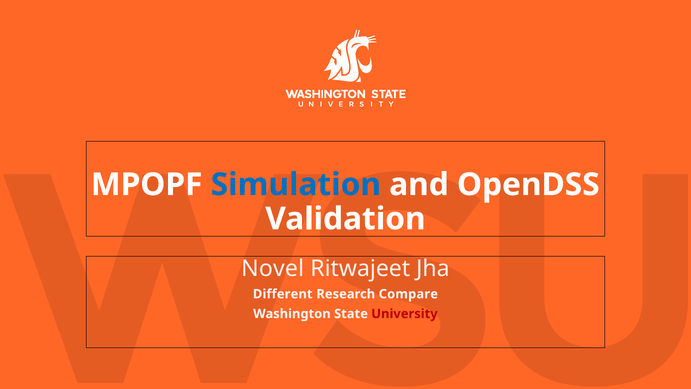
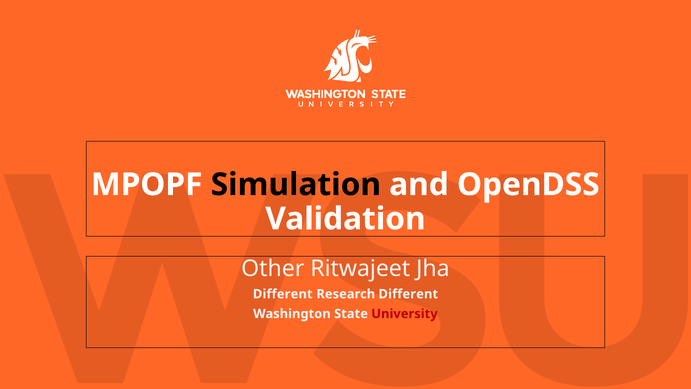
Simulation colour: blue -> black (296, 185)
Novel: Novel -> Other (273, 269)
Research Compare: Compare -> Different (408, 294)
